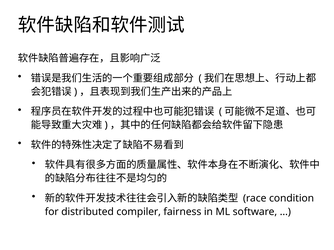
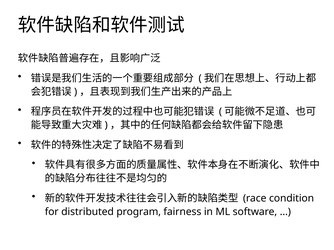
compiler: compiler -> program (139, 212)
